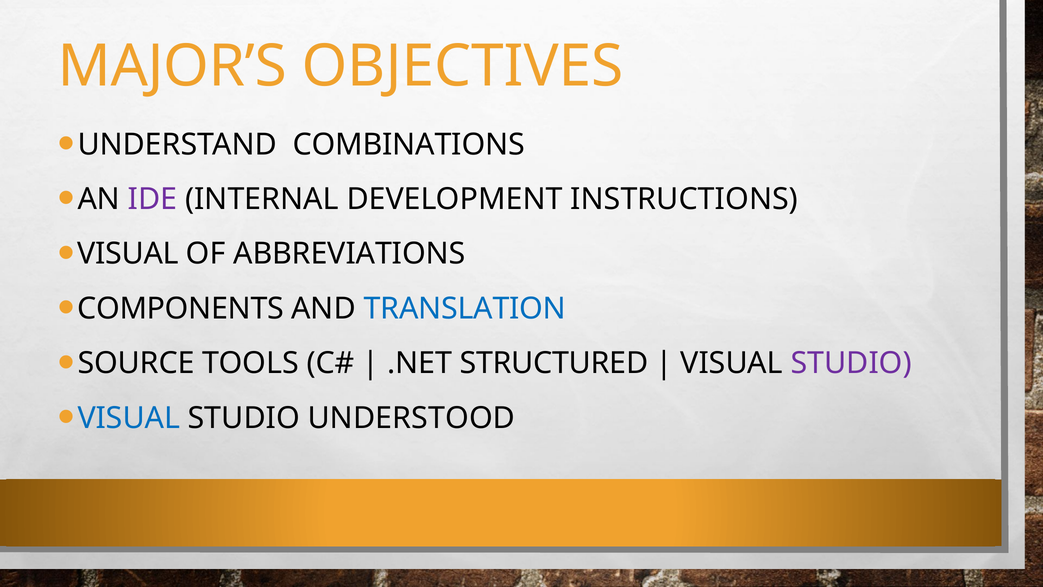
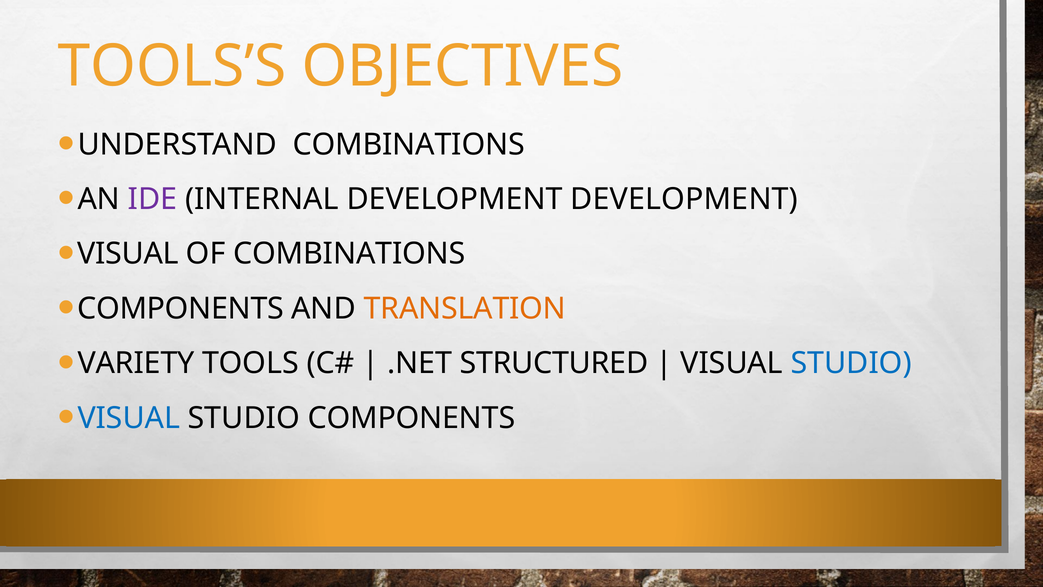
MAJOR’S: MAJOR’S -> TOOLS’S (172, 66)
DEVELOPMENT INSTRUCTIONS: INSTRUCTIONS -> DEVELOPMENT (684, 199)
OF ABBREVIATIONS: ABBREVIATIONS -> COMBINATIONS (349, 254)
TRANSLATION colour: blue -> orange (465, 308)
SOURCE: SOURCE -> VARIETY (136, 363)
STUDIO colour: purple -> blue (851, 363)
STUDIO UNDERSTOOD: UNDERSTOOD -> COMPONENTS (411, 418)
